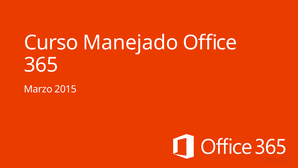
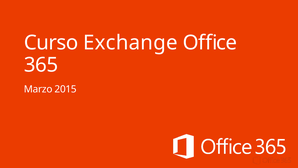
Manejado: Manejado -> Exchange (130, 43)
